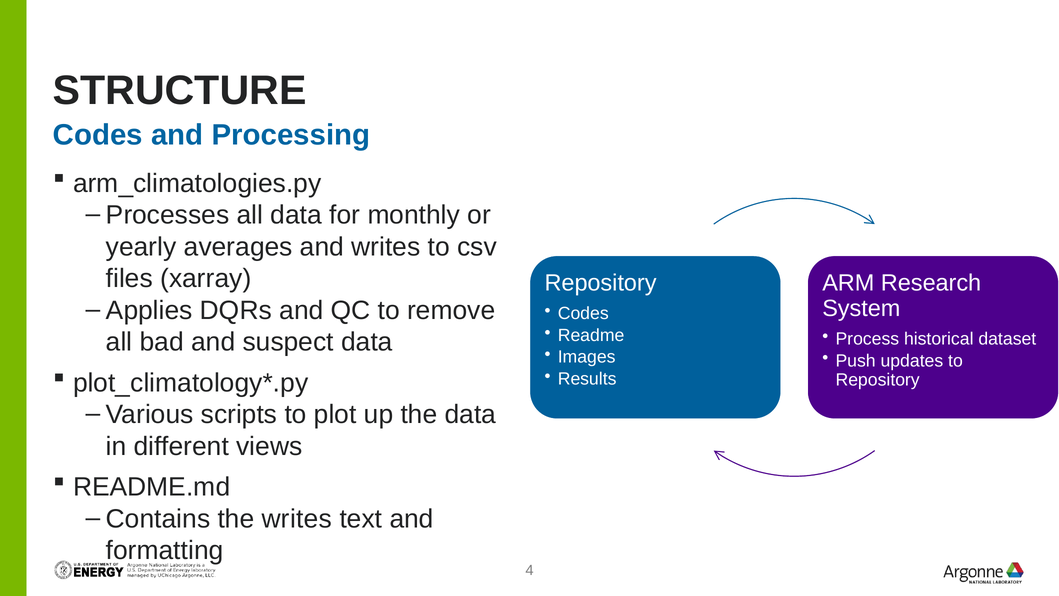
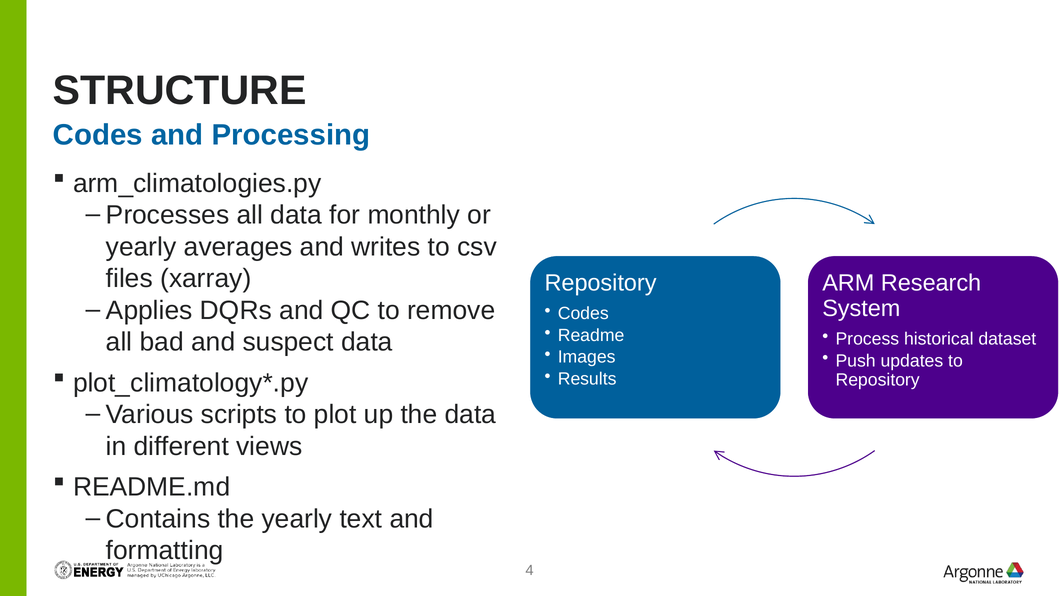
the writes: writes -> yearly (297, 519)
